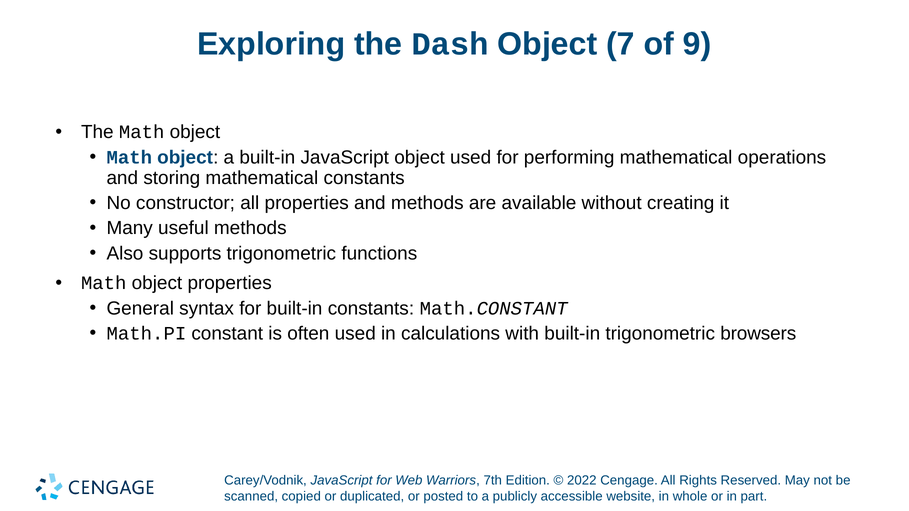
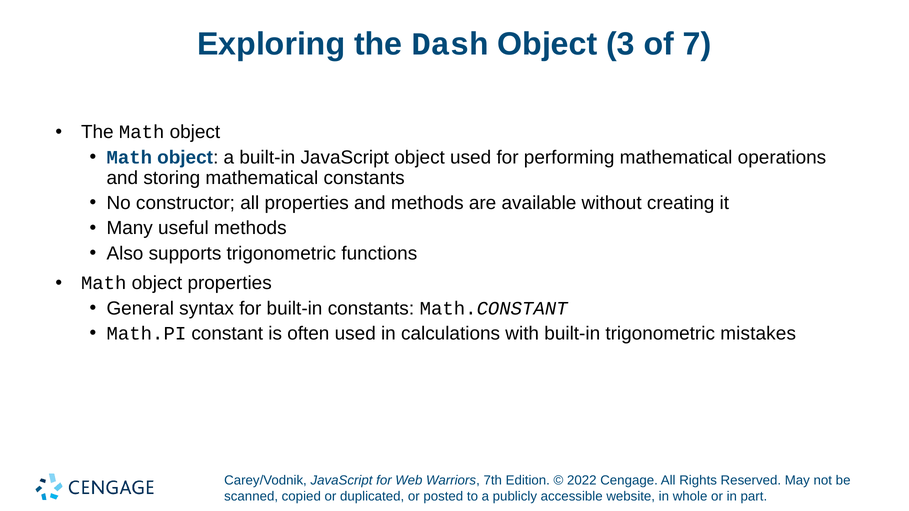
7: 7 -> 3 (621, 44)
9: 9 -> 7 (697, 44)
browsers: browsers -> mistakes (758, 334)
